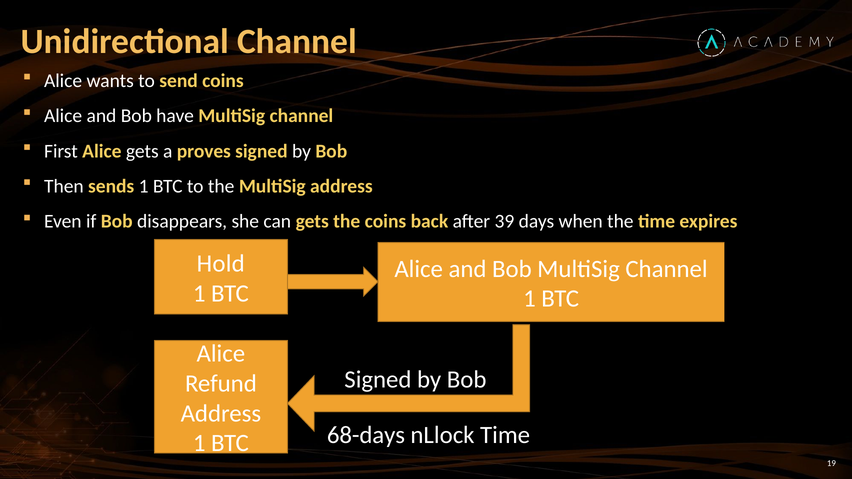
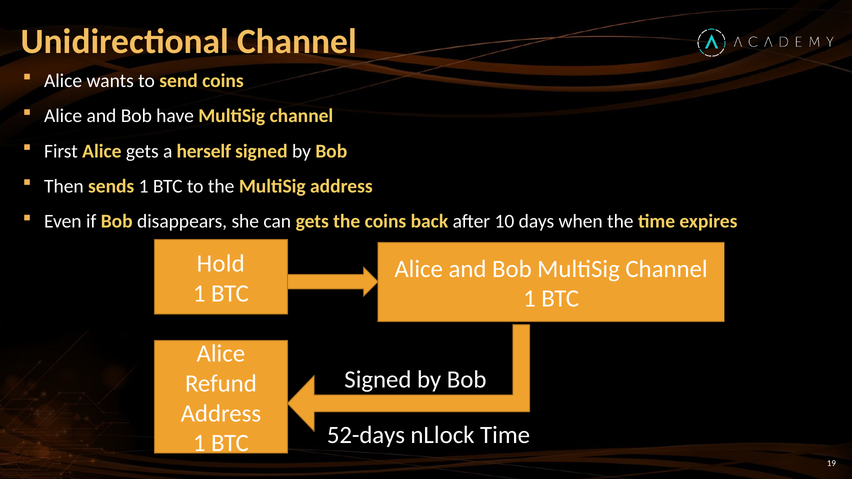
proves: proves -> herself (204, 151)
39: 39 -> 10 (504, 222)
68-days: 68-days -> 52-days (366, 435)
